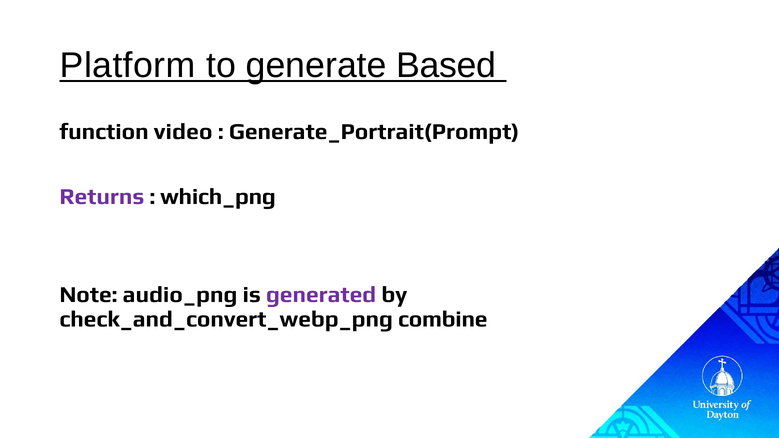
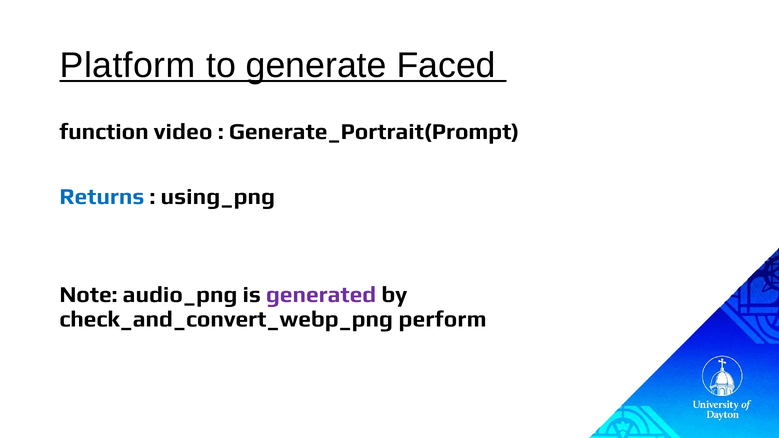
Based: Based -> Faced (446, 65)
Returns colour: purple -> blue (102, 197)
which_png: which_png -> using_png (218, 197)
combine: combine -> perform (443, 319)
